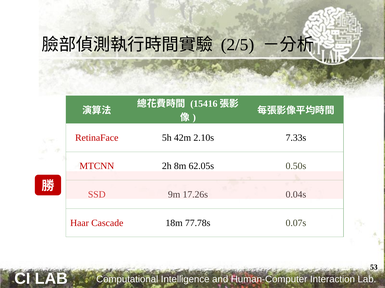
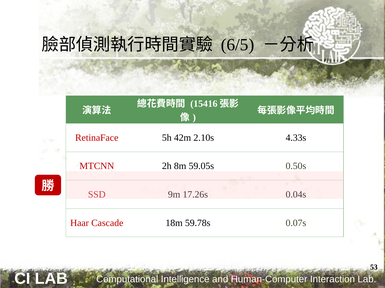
2/5: 2/5 -> 6/5 (238, 45)
7.33s: 7.33s -> 4.33s (296, 138)
62.05s: 62.05s -> 59.05s (201, 167)
77.78s: 77.78s -> 59.78s (198, 223)
